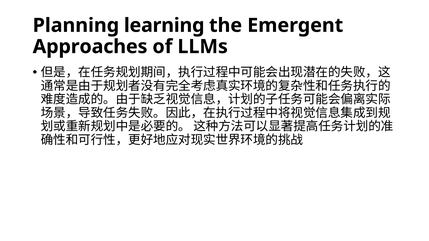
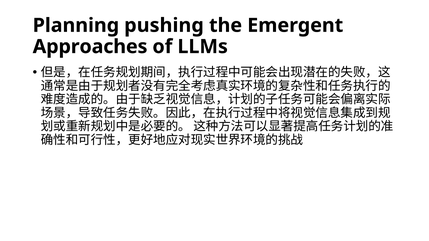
learning: learning -> pushing (164, 25)
